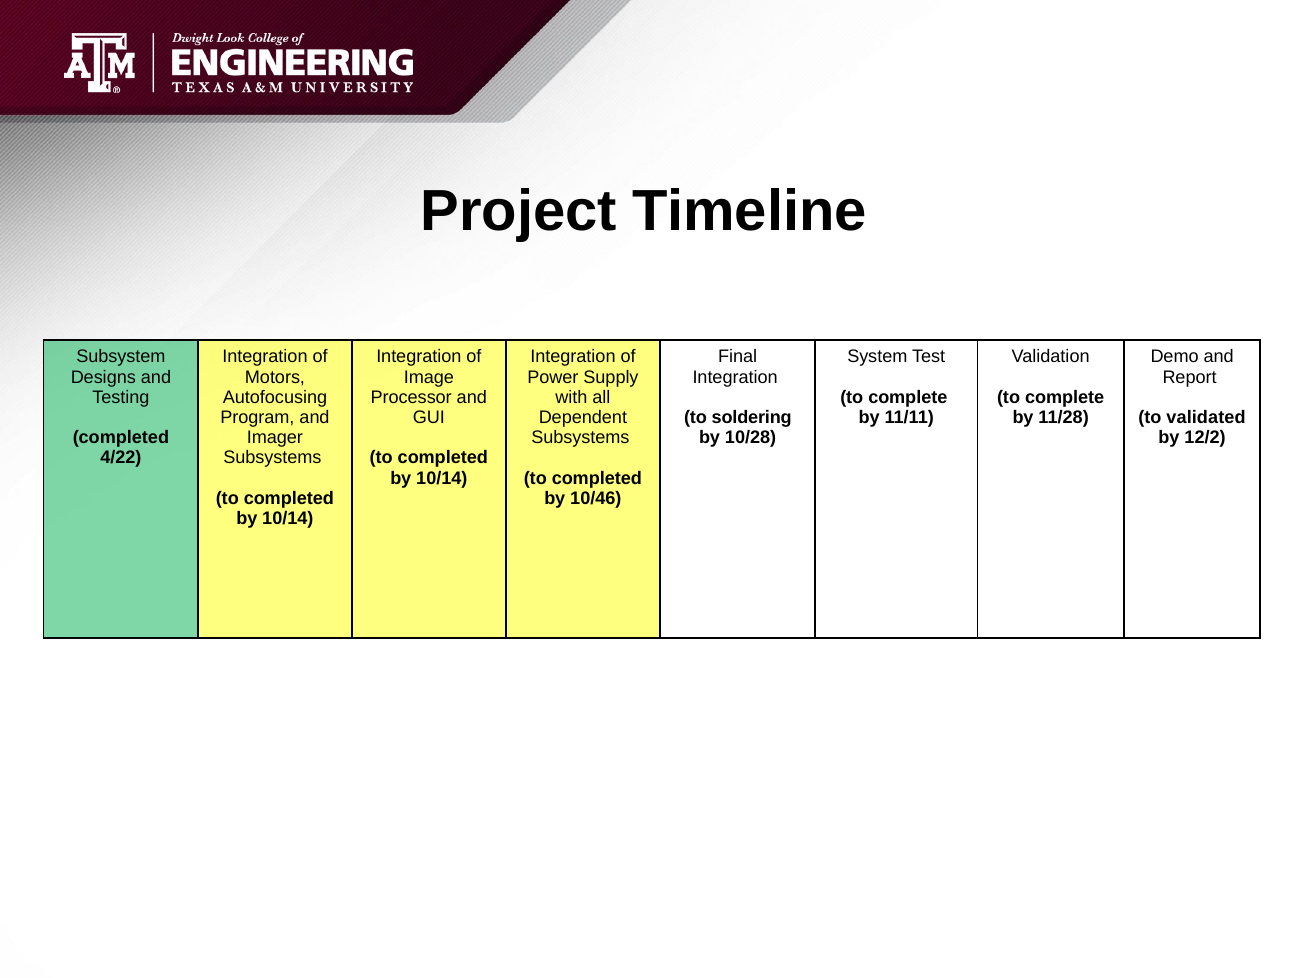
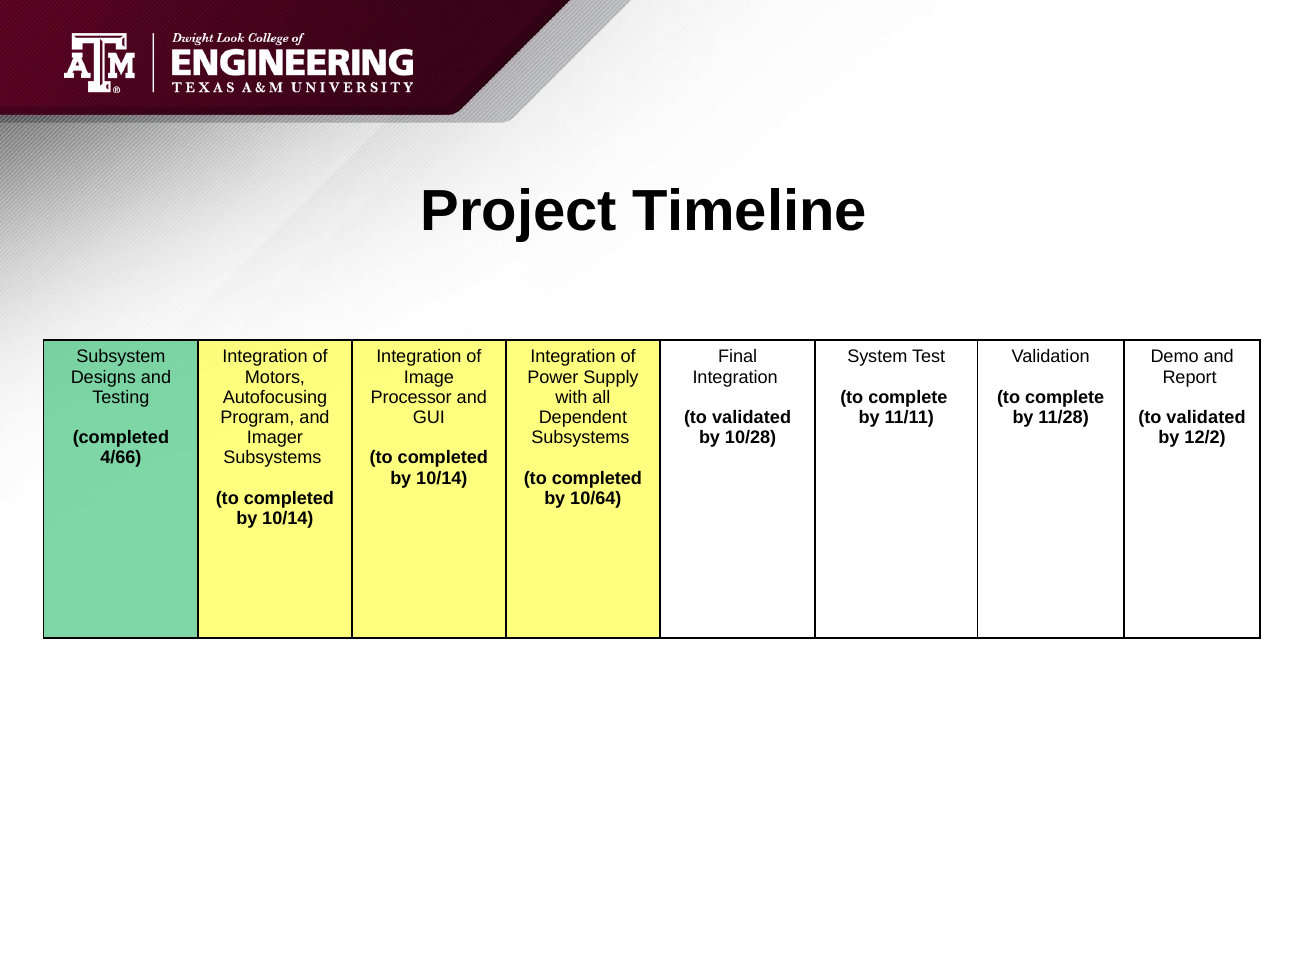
soldering: soldering -> validated (752, 418)
4/22: 4/22 -> 4/66 (121, 458)
10/46: 10/46 -> 10/64 (596, 498)
